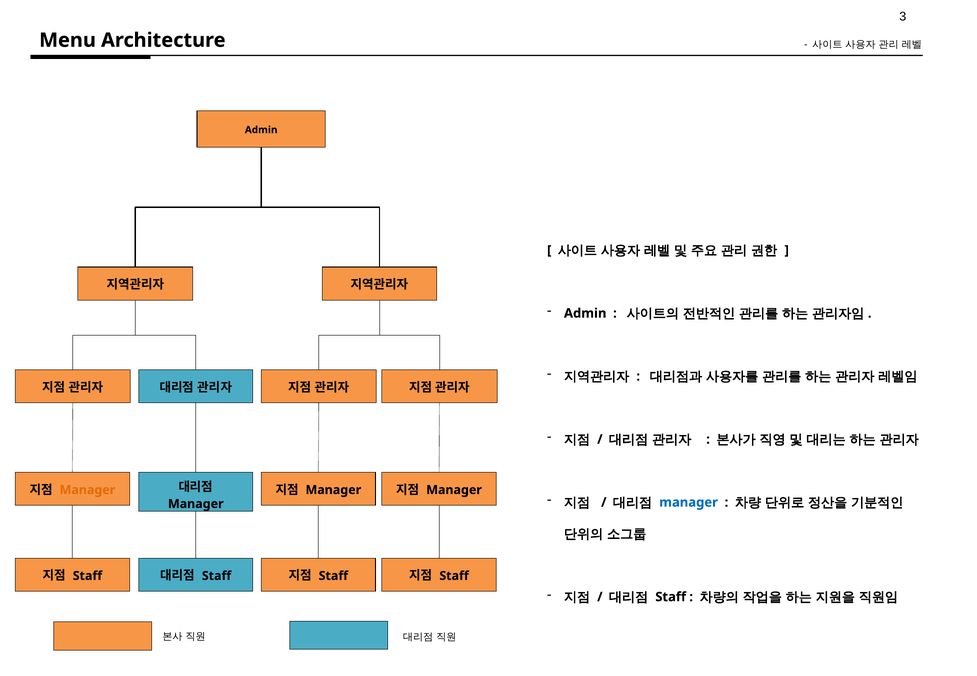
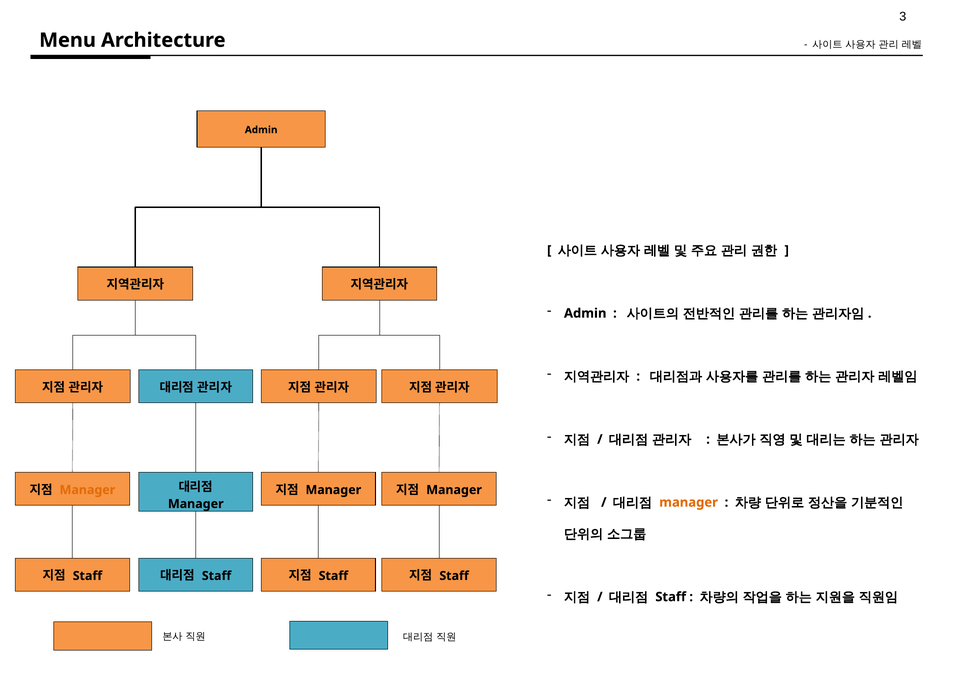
manager colour: blue -> orange (689, 503)
